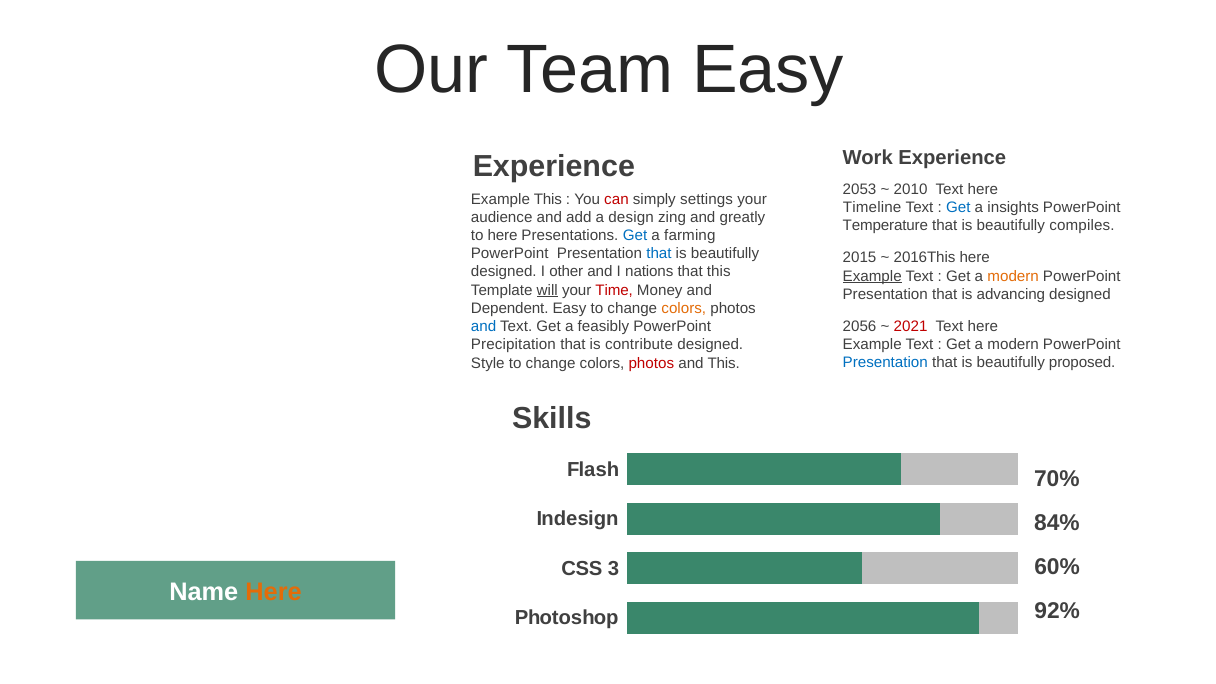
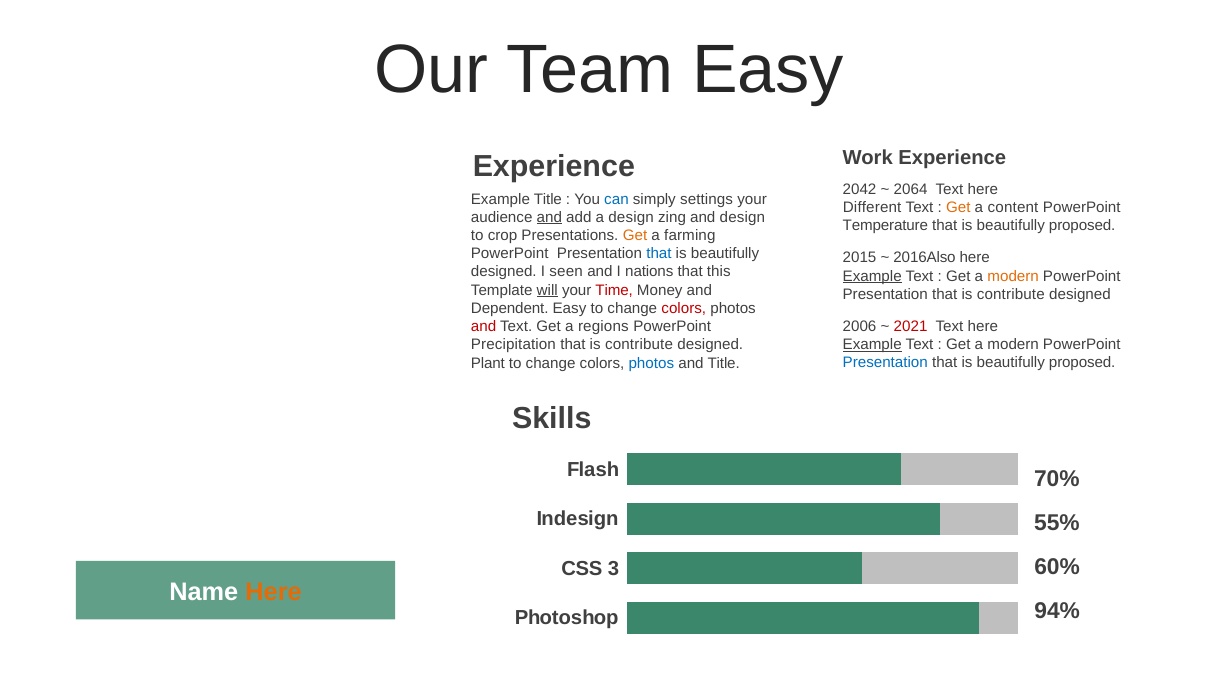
2053: 2053 -> 2042 (860, 189)
2010: 2010 -> 2064 (911, 189)
Example This: This -> Title (548, 199)
can colour: red -> blue (616, 199)
Timeline: Timeline -> Different (872, 208)
Get colour: blue -> orange (958, 208)
insights: insights -> content (1013, 208)
and underline: none -> present (549, 217)
and greatly: greatly -> design (742, 217)
compiles: compiles -> proposed (1082, 226)
to here: here -> crop (503, 235)
Get colour: blue -> orange (635, 235)
2016This: 2016This -> 2016Also (925, 258)
other: other -> seen (566, 272)
Presentation that is advancing: advancing -> contribute (1011, 294)
colors colour: orange -> red (684, 308)
2056: 2056 -> 2006 (860, 327)
and colour: blue -> red (484, 327)
feasibly: feasibly -> regions (603, 327)
Example underline: none -> present (872, 345)
Style: Style -> Plant (488, 363)
photos colour: red -> blue (651, 363)
and This: This -> Title (724, 363)
84%: 84% -> 55% (1057, 523)
92%: 92% -> 94% (1057, 611)
